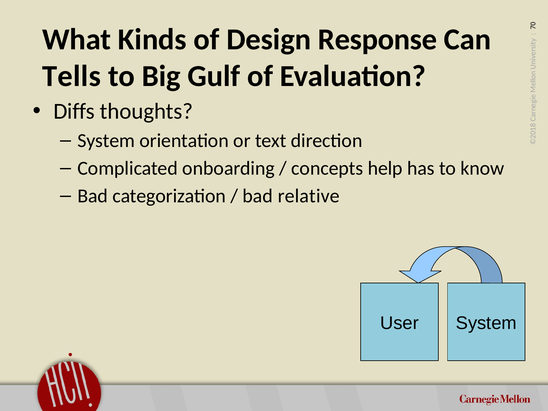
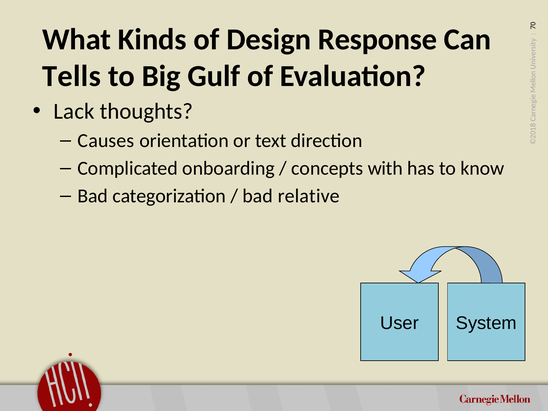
Diffs: Diffs -> Lack (74, 111)
System: System -> Causes (106, 141)
help: help -> with (385, 168)
